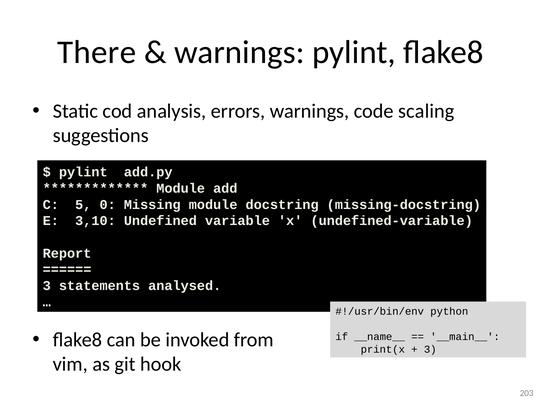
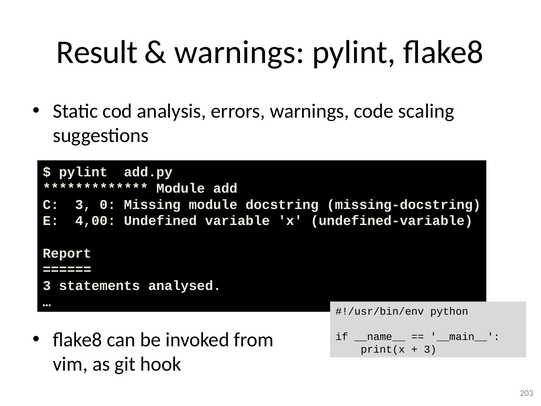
There: There -> Result (97, 52)
C 5: 5 -> 3 (83, 204)
3,10: 3,10 -> 4,00 (95, 221)
